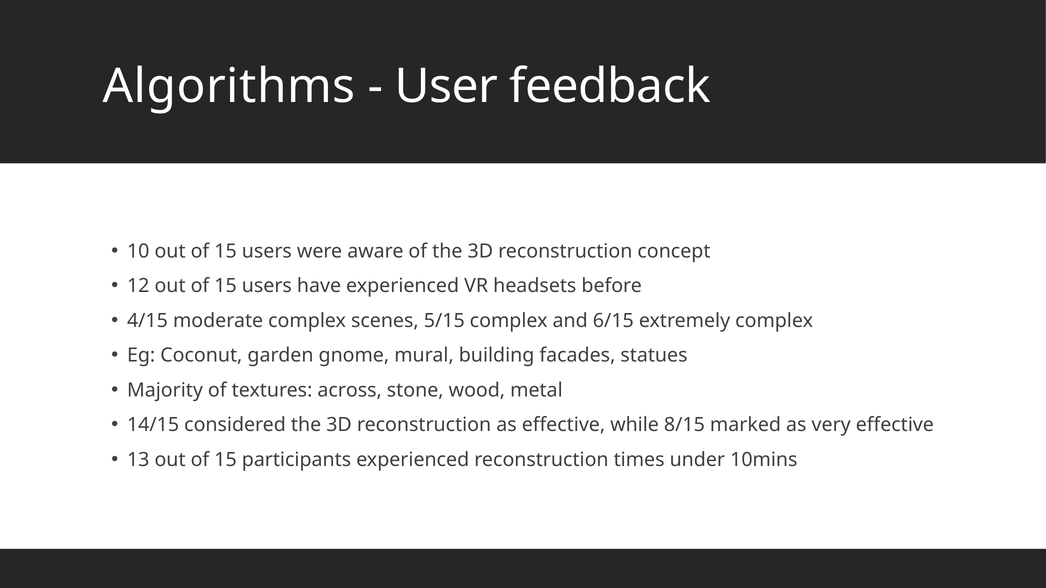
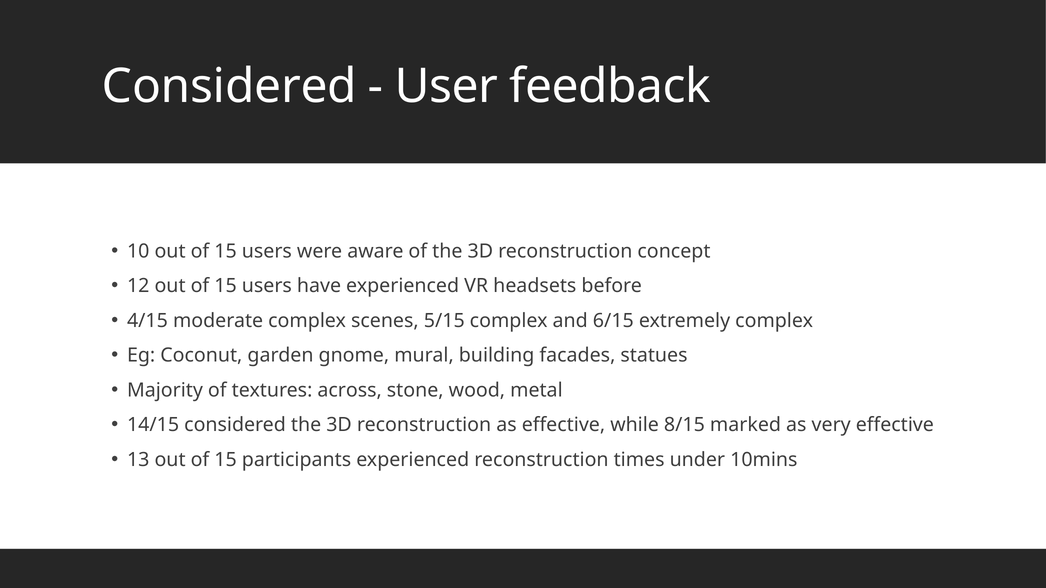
Algorithms: Algorithms -> Considered (229, 87)
